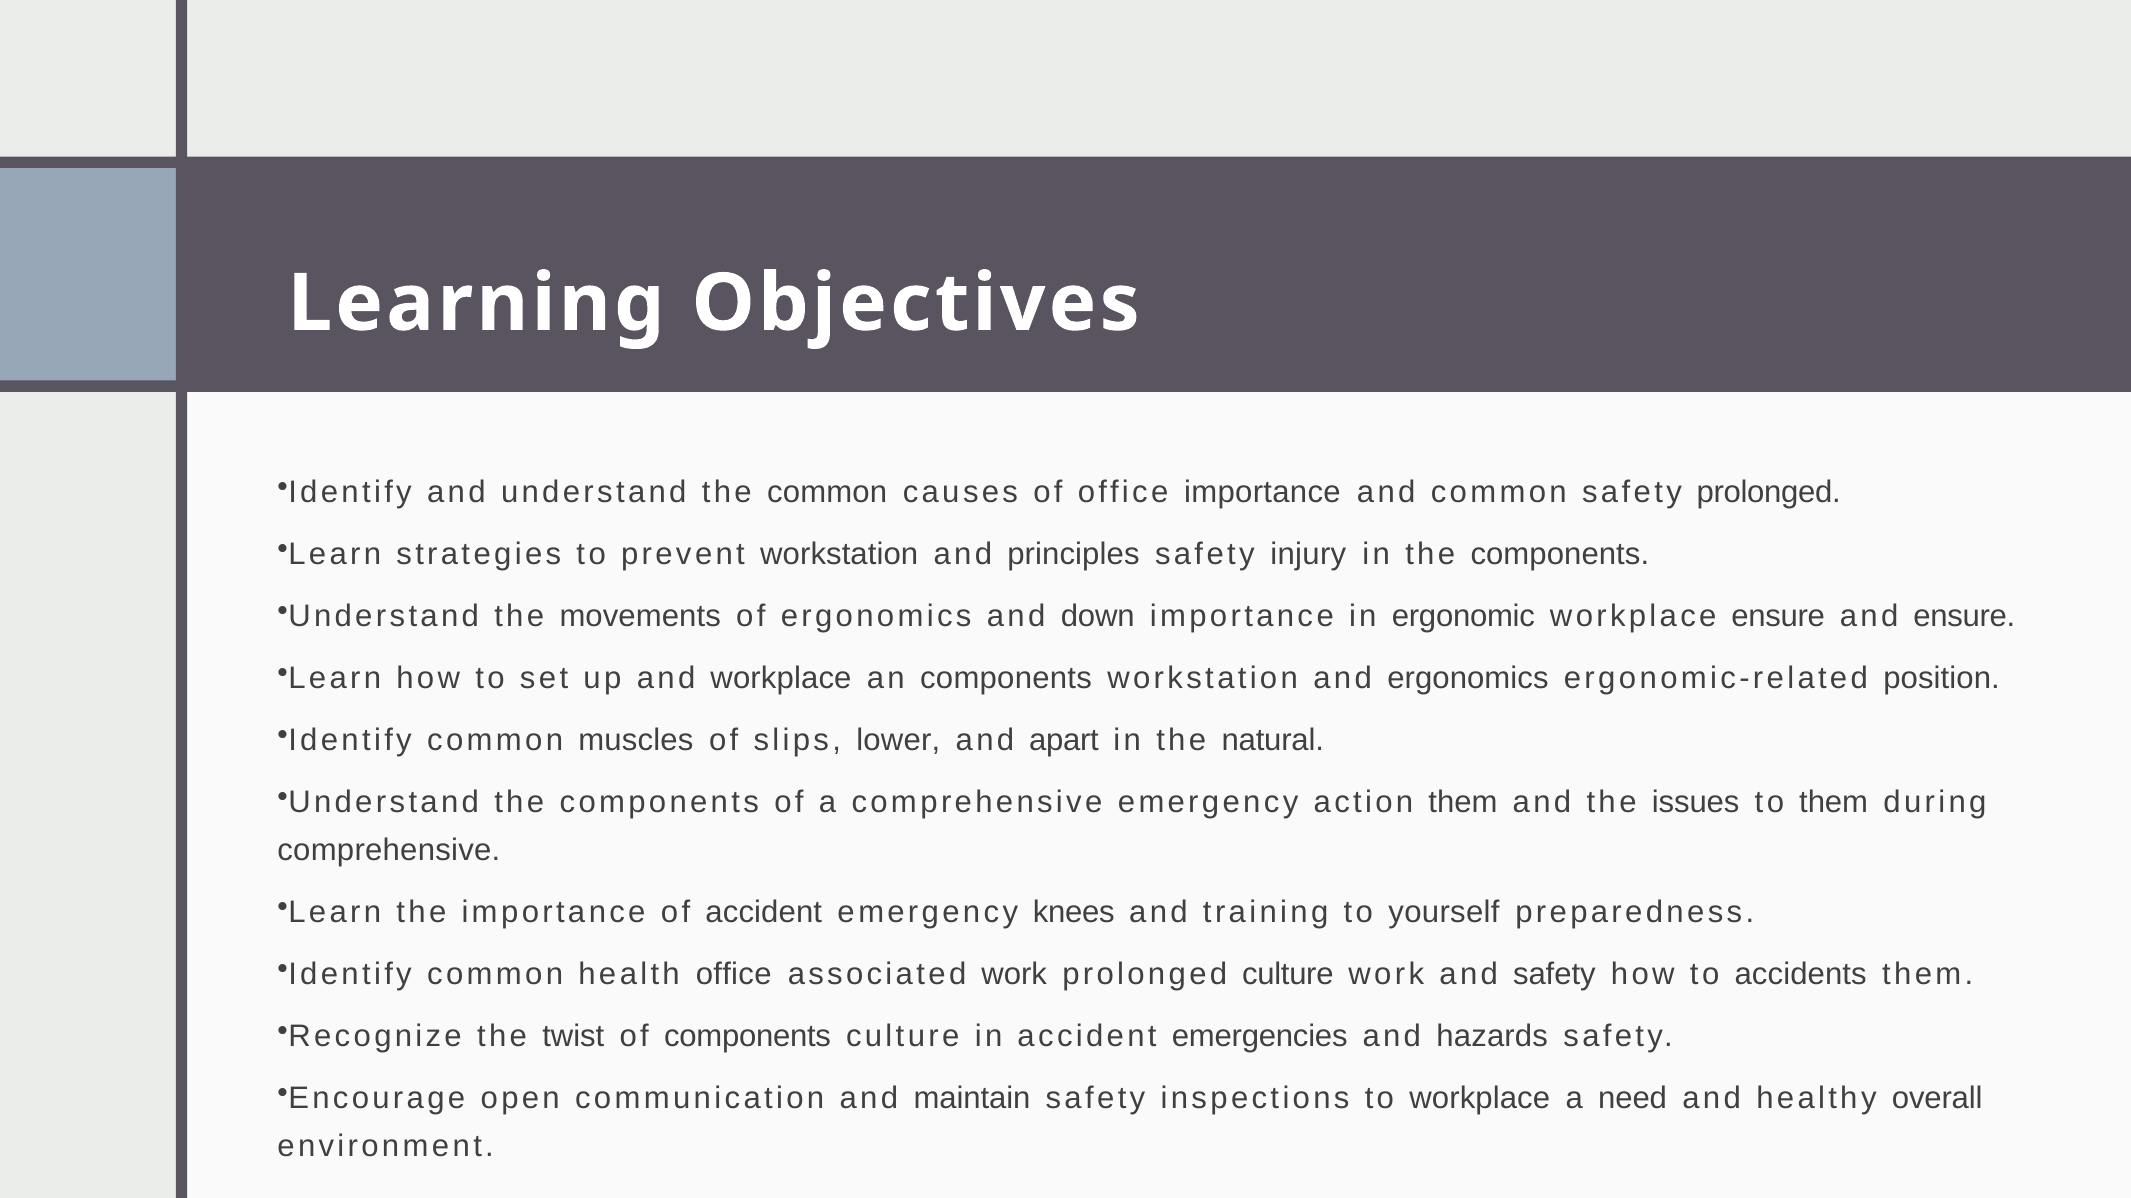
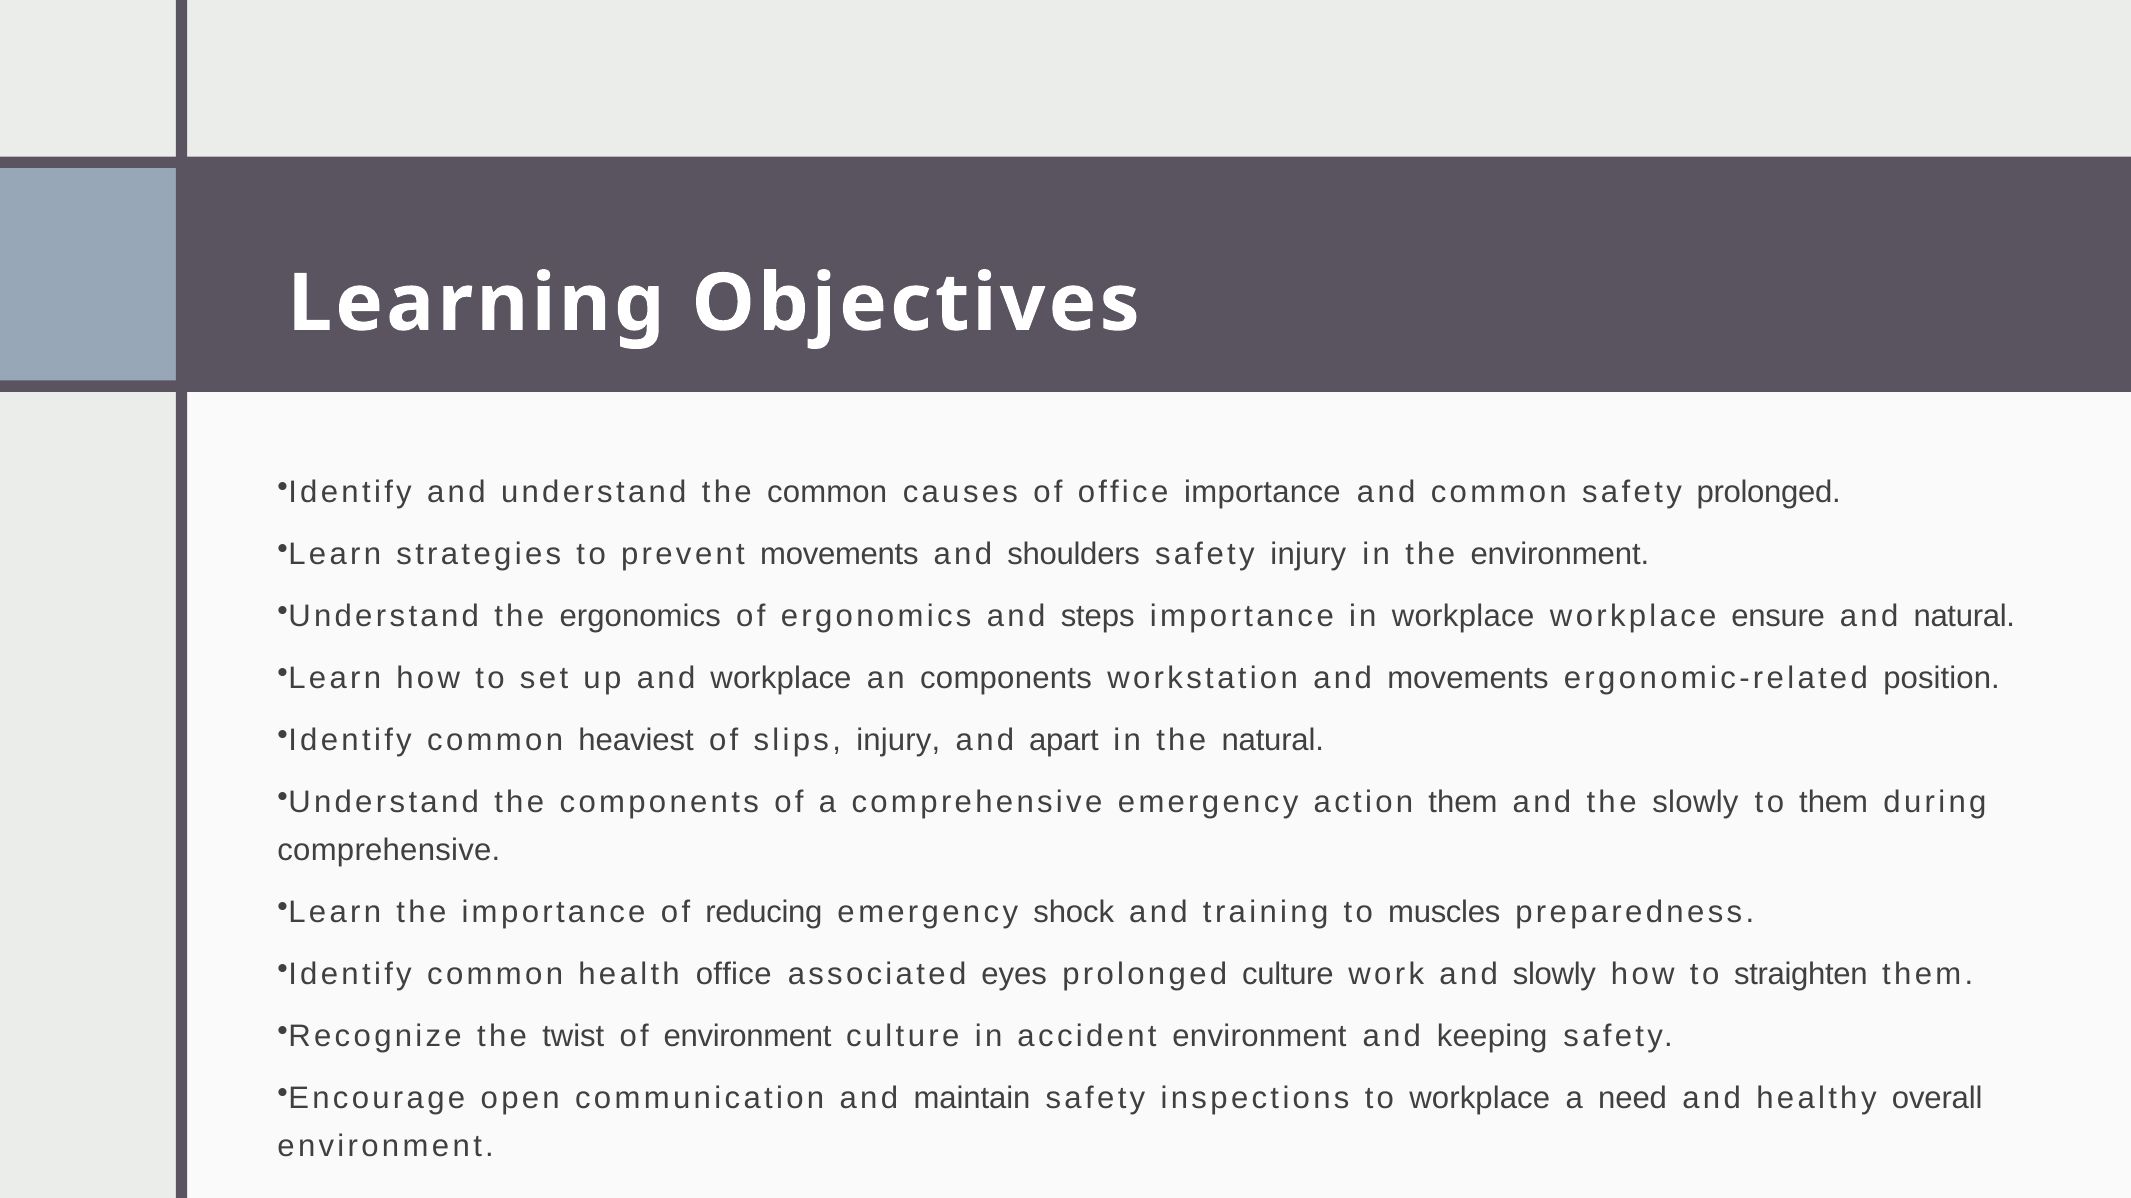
prevent workstation: workstation -> movements (839, 555)
principles: principles -> shoulders (1074, 555)
in the components: components -> environment (1560, 555)
the movements: movements -> ergonomics (640, 617)
down: down -> steps (1098, 617)
in ergonomic: ergonomic -> workplace (1463, 617)
and ensure: ensure -> natural (1964, 617)
and ergonomics: ergonomics -> movements (1468, 679)
muscles: muscles -> heaviest (636, 740)
slips lower: lower -> injury (898, 740)
the issues: issues -> slowly (1695, 802)
of accident: accident -> reducing (764, 913)
knees: knees -> shock (1074, 913)
yourself: yourself -> muscles (1444, 913)
associated work: work -> eyes (1014, 975)
and safety: safety -> slowly (1554, 975)
accidents: accidents -> straighten (1801, 975)
of components: components -> environment (748, 1037)
accident emergencies: emergencies -> environment (1259, 1037)
hazards: hazards -> keeping (1492, 1037)
